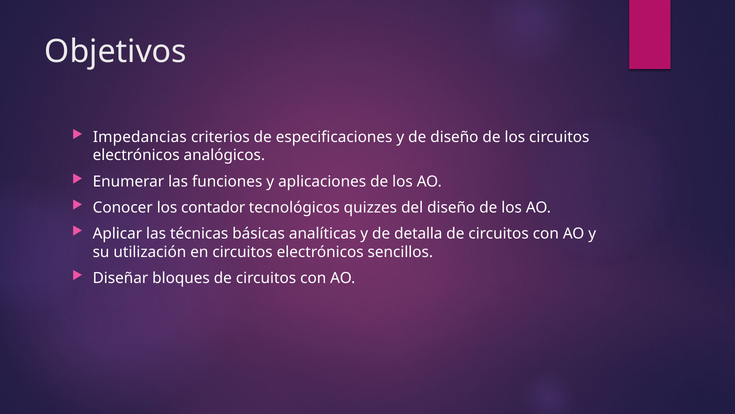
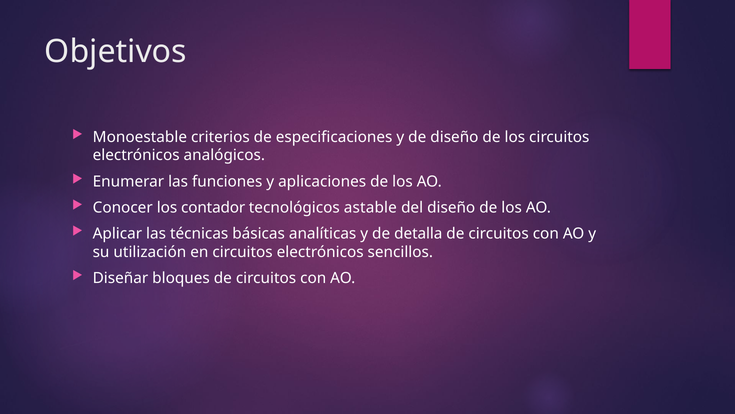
Impedancias: Impedancias -> Monoestable (140, 137)
quizzes: quizzes -> astable (370, 207)
